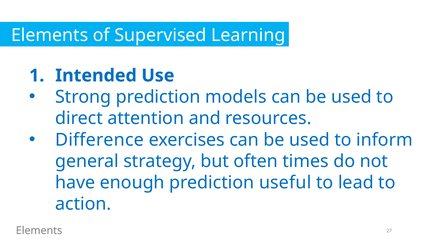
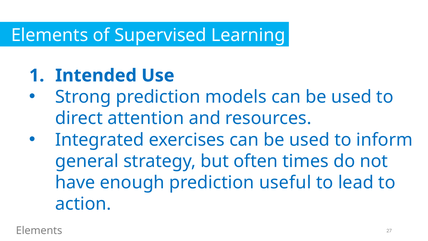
Difference: Difference -> Integrated (100, 140)
